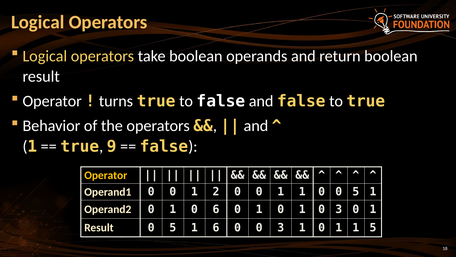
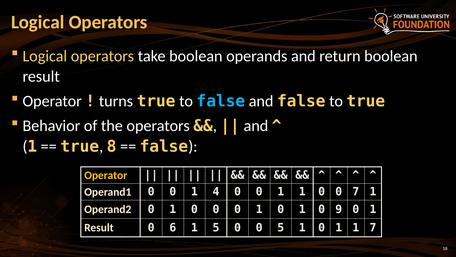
false colour: white -> light blue (221, 101)
9: 9 -> 8 (112, 146)
2: 2 -> 4 (216, 191)
0 0 5: 5 -> 7 (356, 191)
0 1 0 6: 6 -> 0 (216, 209)
1 0 3: 3 -> 9 (339, 209)
Result 0 5: 5 -> 6 (173, 227)
1 6: 6 -> 5 (216, 227)
0 0 3: 3 -> 5 (281, 227)
1 5: 5 -> 7 (373, 227)
